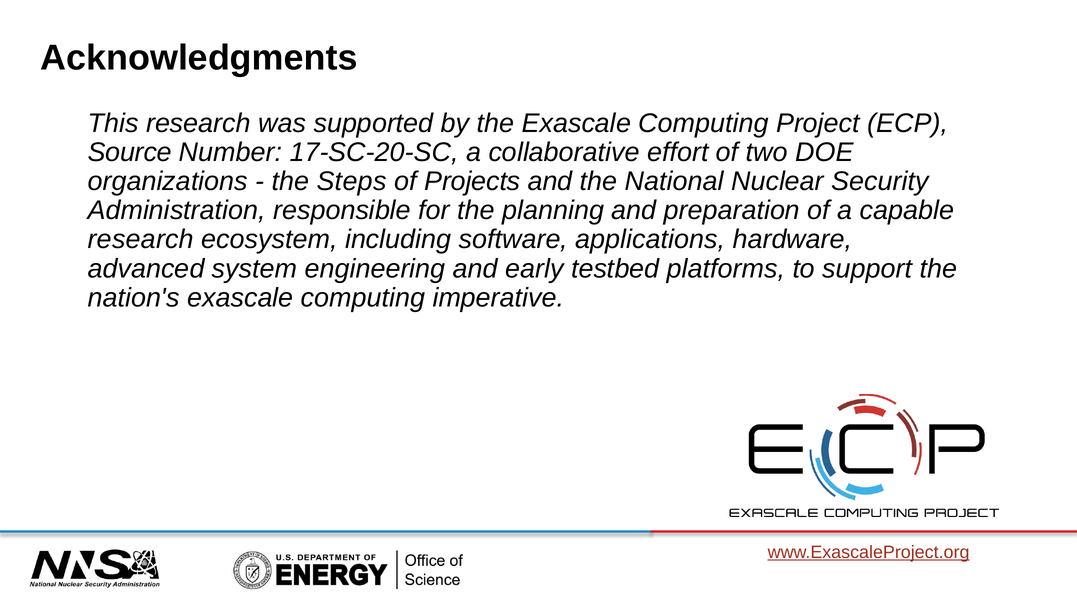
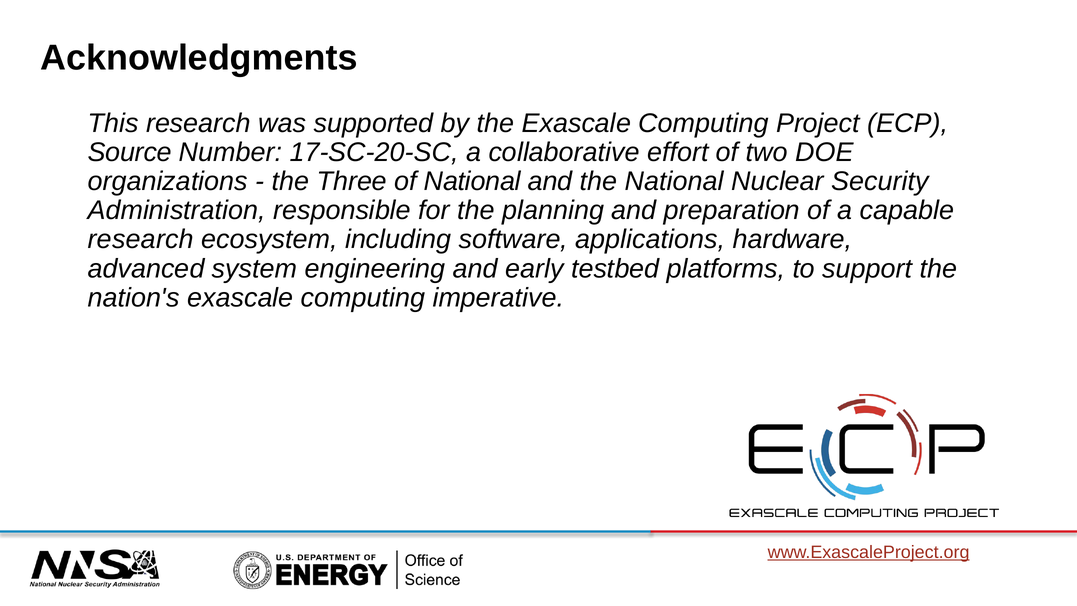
Steps: Steps -> Three (352, 181)
of Projects: Projects -> National (472, 181)
